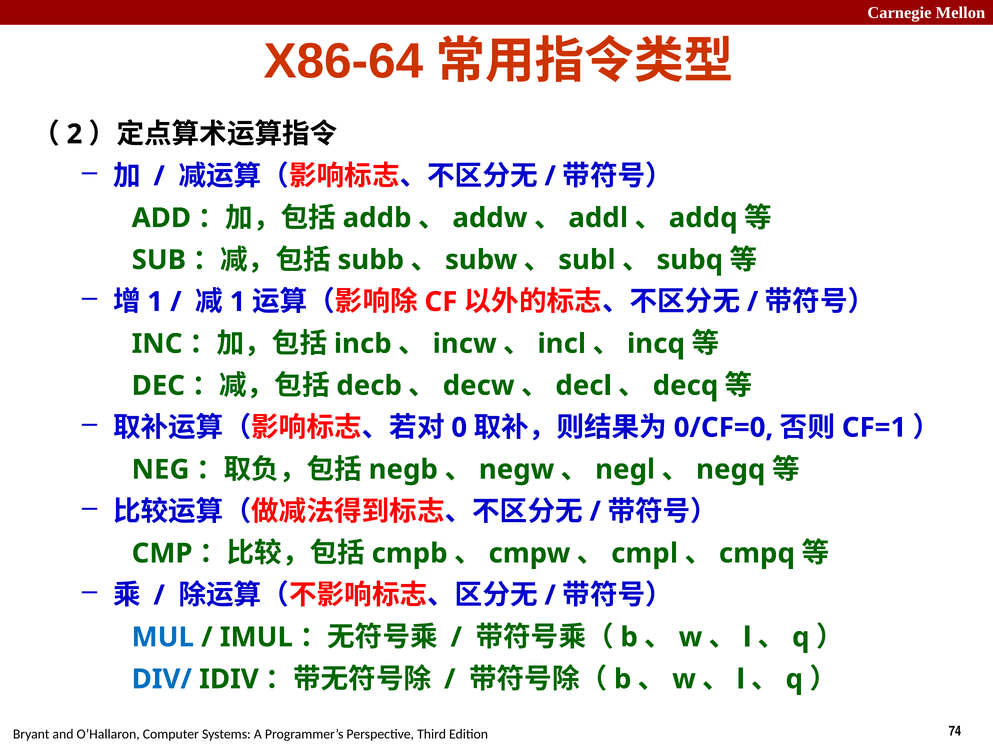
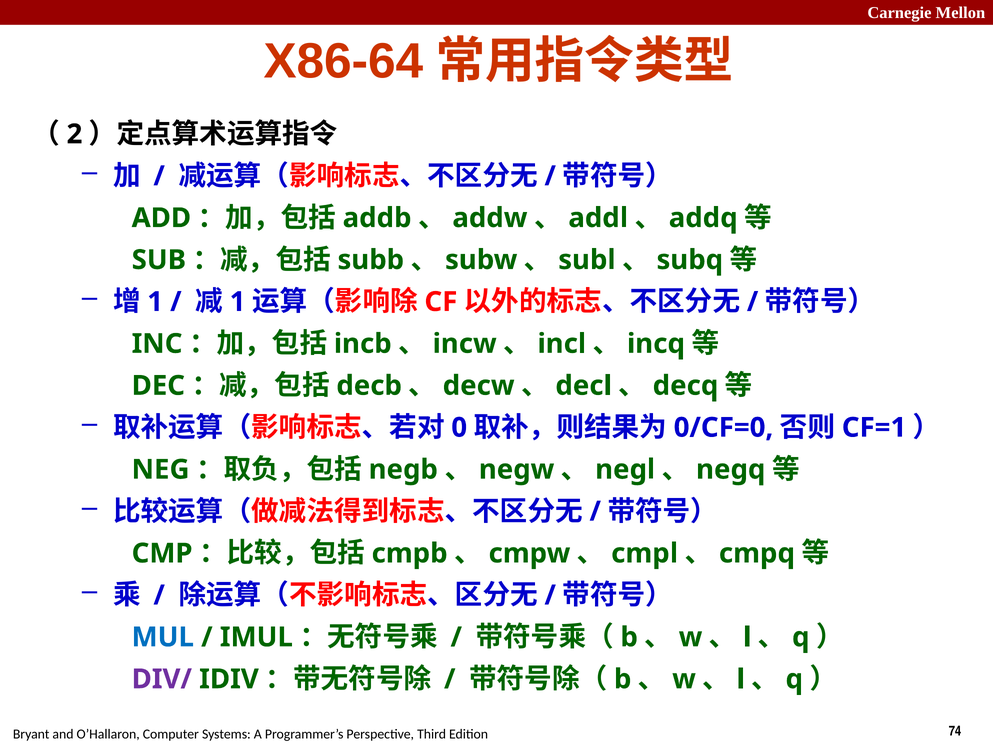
DIV/ colour: blue -> purple (162, 679)
